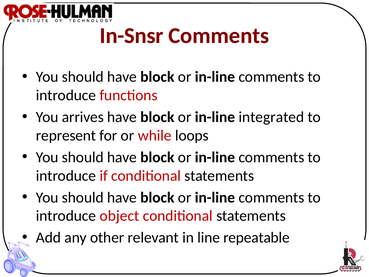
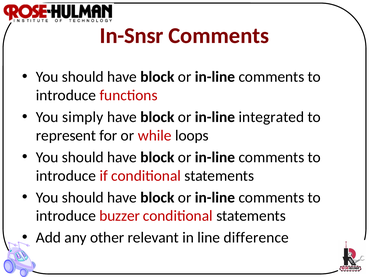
arrives: arrives -> simply (83, 117)
object: object -> buzzer (120, 216)
repeatable: repeatable -> difference (256, 237)
